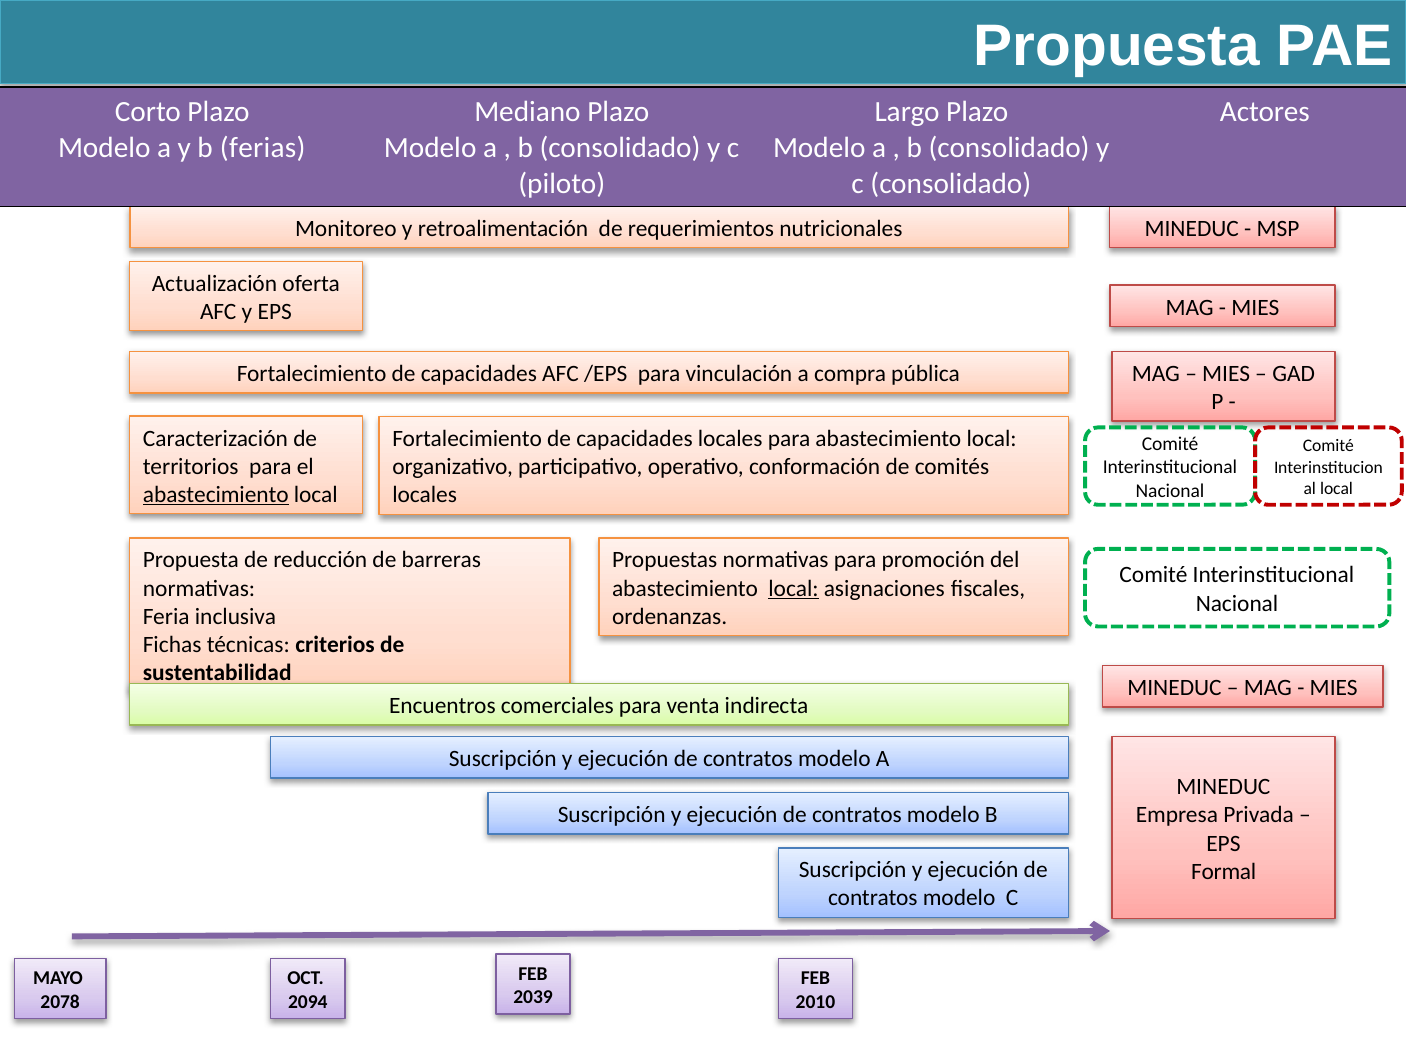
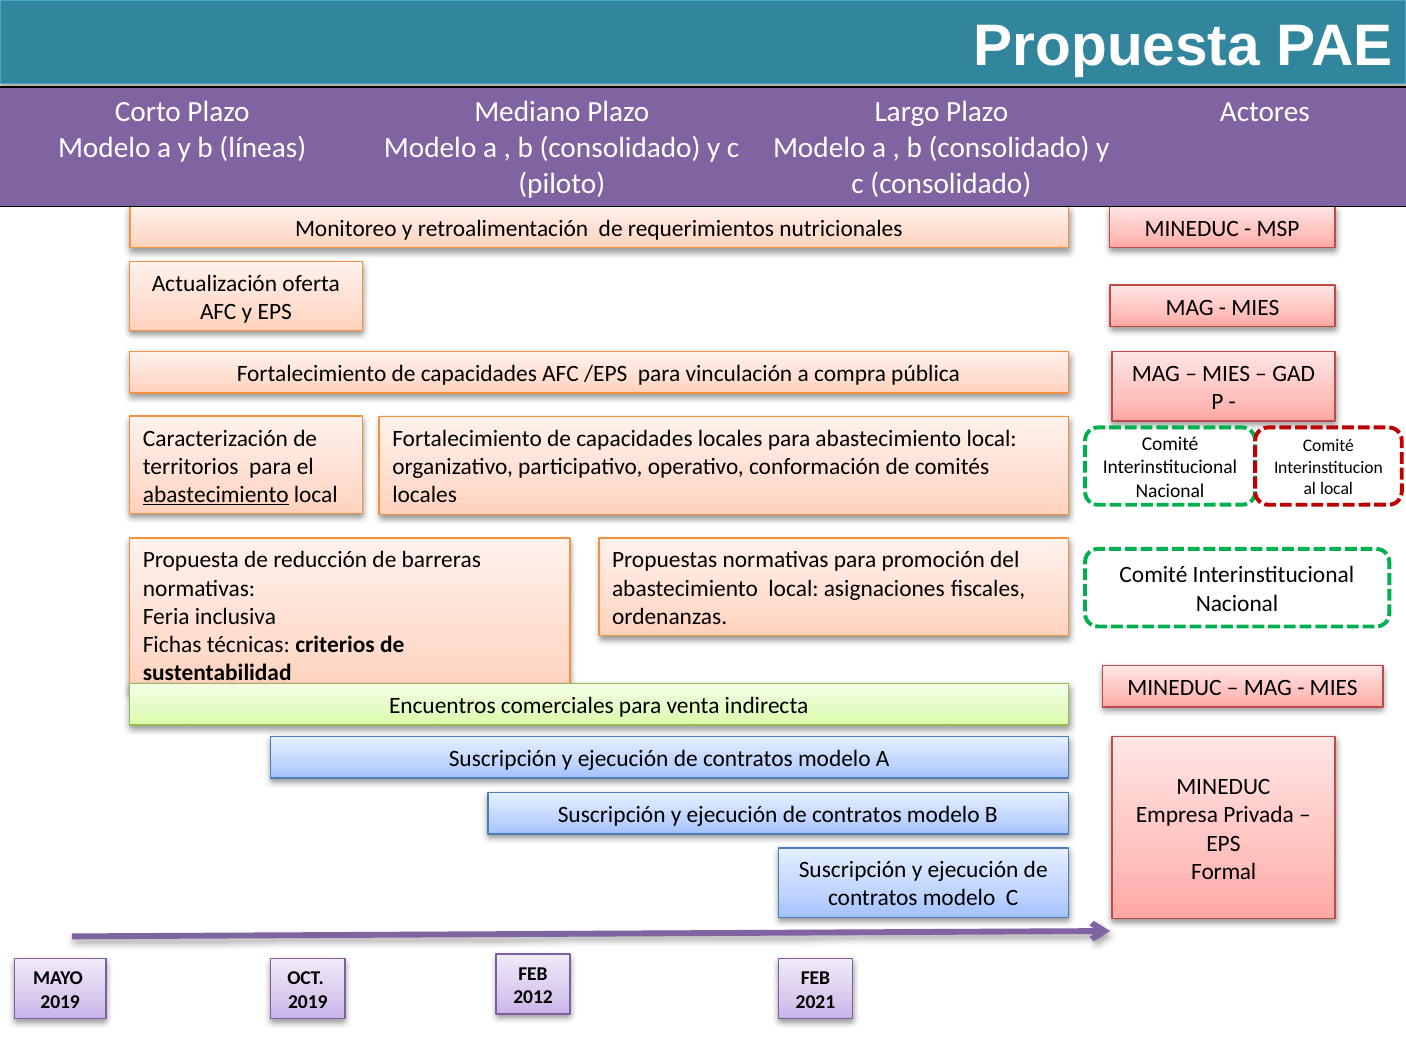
ferias: ferias -> líneas (263, 148)
local underline: present -> none (794, 589)
2039: 2039 -> 2012 (533, 998)
2078: 2078 -> 2019 (60, 1002)
2094: 2094 -> 2019 (308, 1002)
2010: 2010 -> 2021 (815, 1002)
